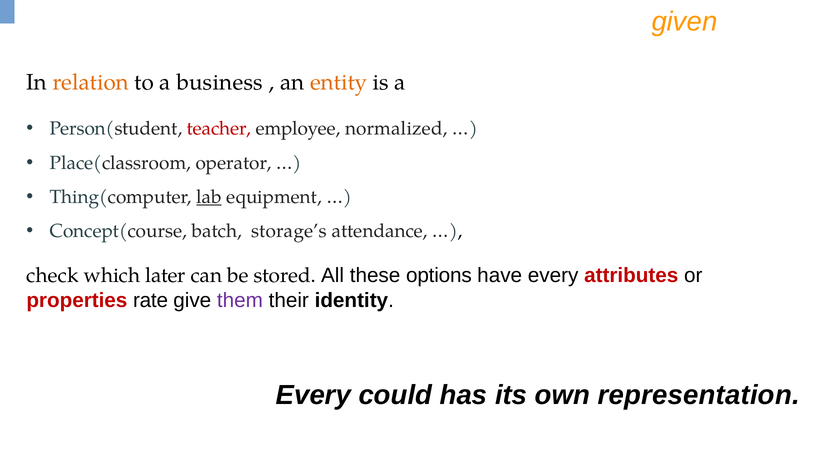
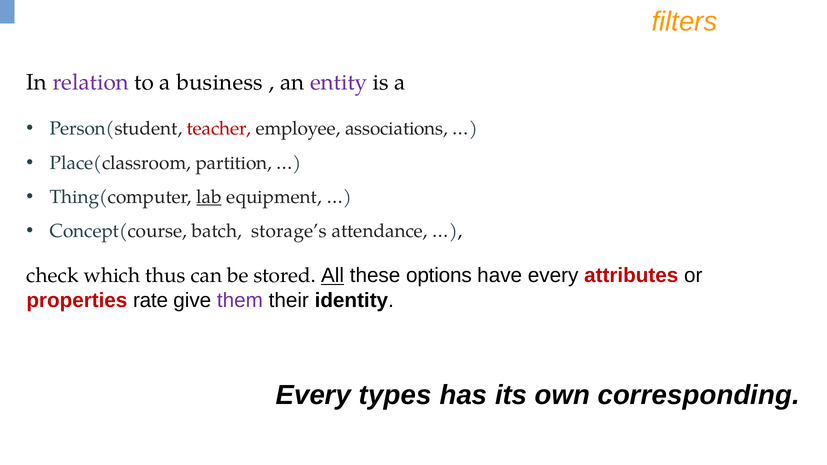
given: given -> filters (684, 22)
relation colour: orange -> purple (91, 82)
entity colour: orange -> purple (339, 82)
normalized: normalized -> associations (396, 129)
operator: operator -> partition (234, 163)
later: later -> thus (165, 276)
All underline: none -> present (333, 276)
could: could -> types (395, 395)
representation: representation -> corresponding (699, 395)
